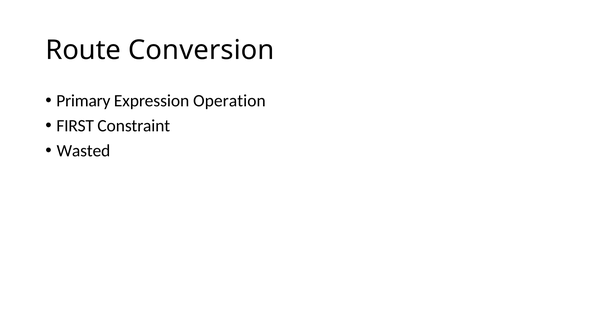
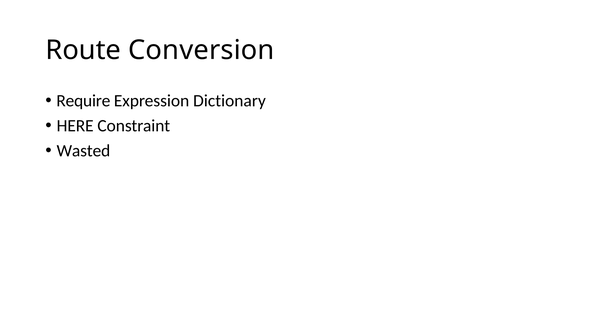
Primary: Primary -> Require (83, 101)
Operation: Operation -> Dictionary (229, 101)
FIRST: FIRST -> HERE (75, 126)
